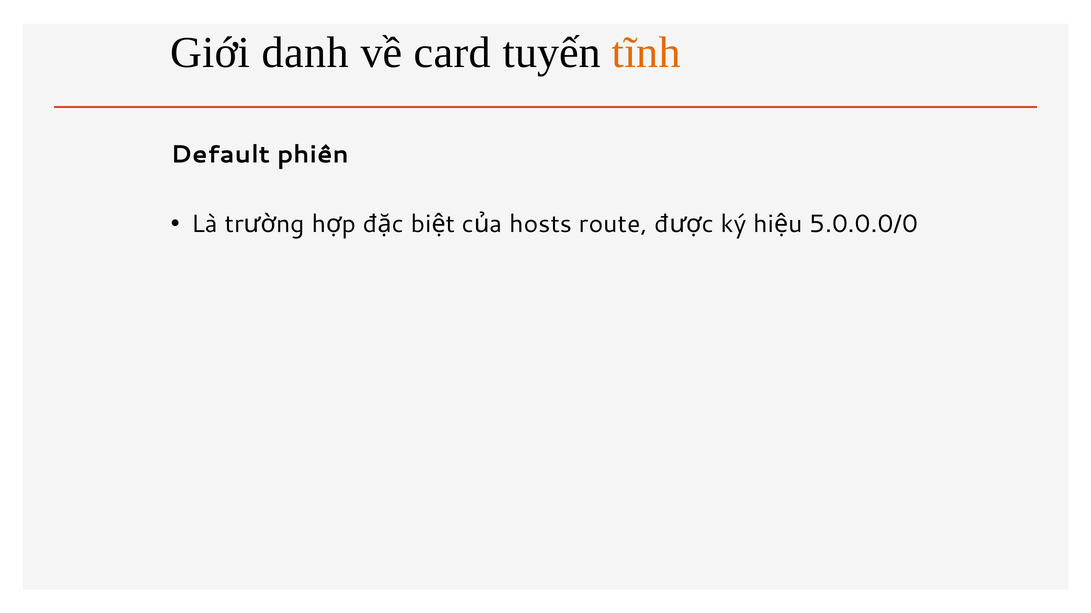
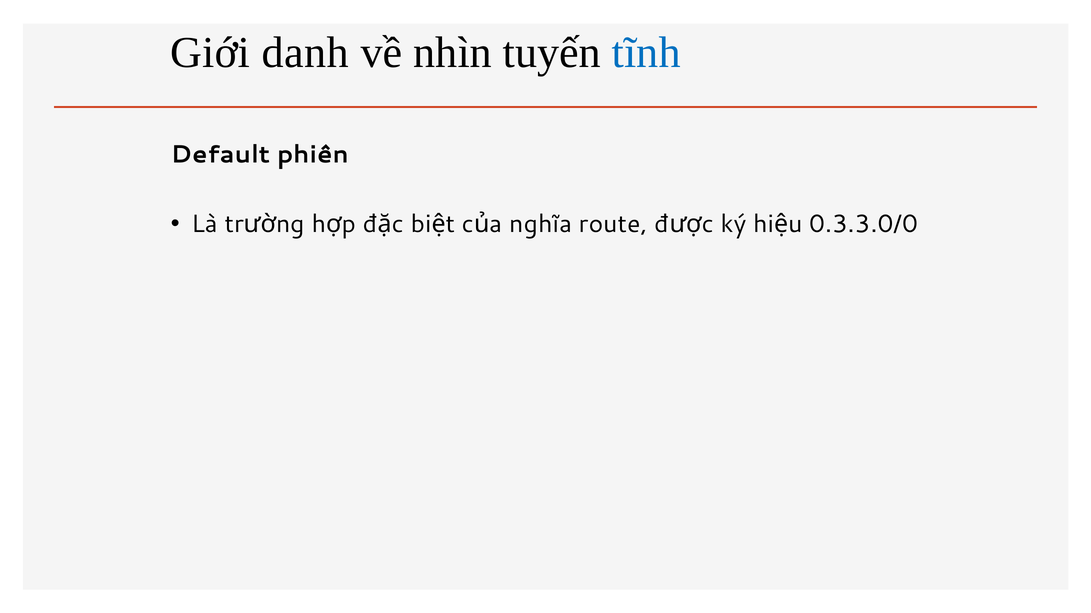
card: card -> nhìn (453, 53)
tĩnh colour: orange -> blue (646, 53)
hosts: hosts -> nghĩa (541, 224)
5.0.0.0/0: 5.0.0.0/0 -> 0.3.3.0/0 (864, 224)
